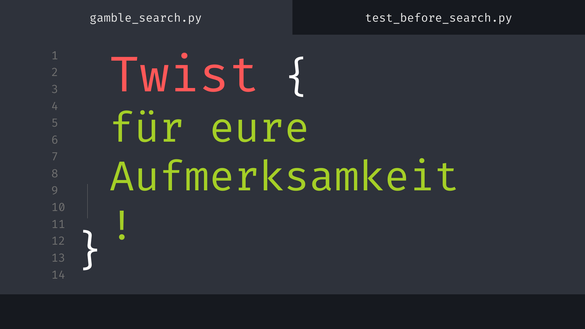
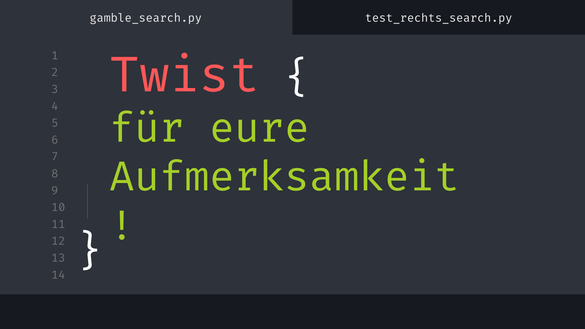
test_before_search.py: test_before_search.py -> test_rechts_search.py (439, 18)
